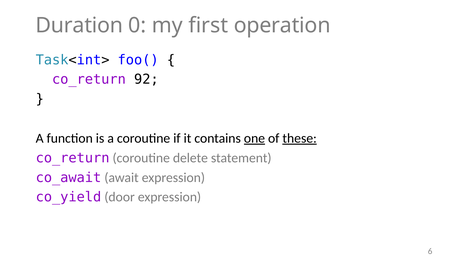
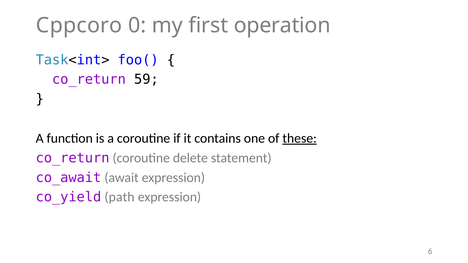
Duration: Duration -> Cppcoro (79, 25)
92: 92 -> 59 (146, 80)
one underline: present -> none (254, 138)
door: door -> path (120, 197)
